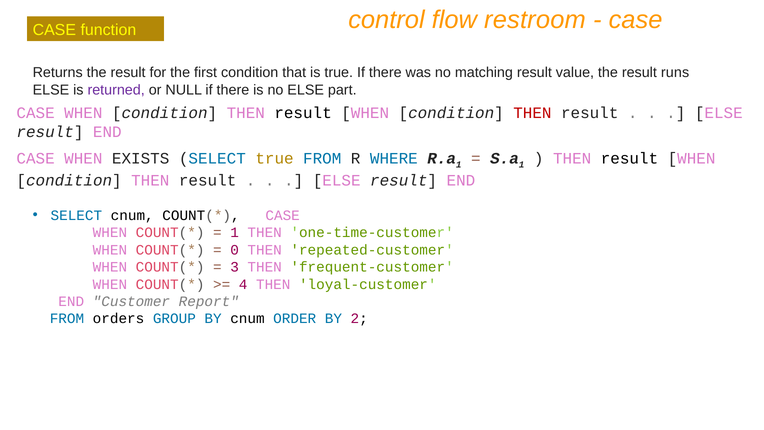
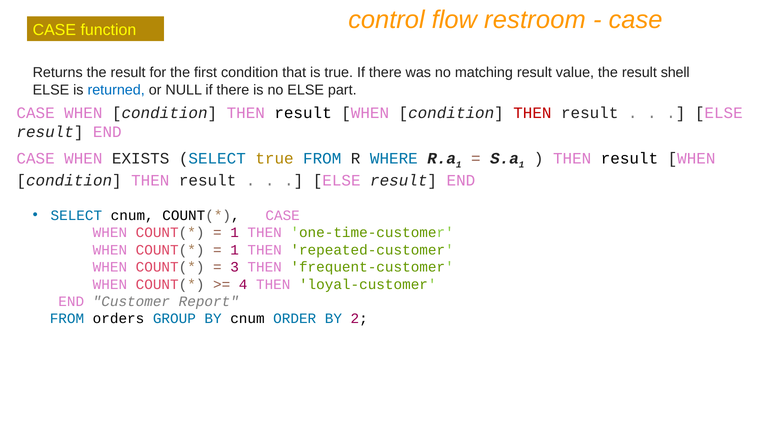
runs: runs -> shell (675, 73)
returned colour: purple -> blue (116, 90)
0: 0 -> 1 (235, 250)
